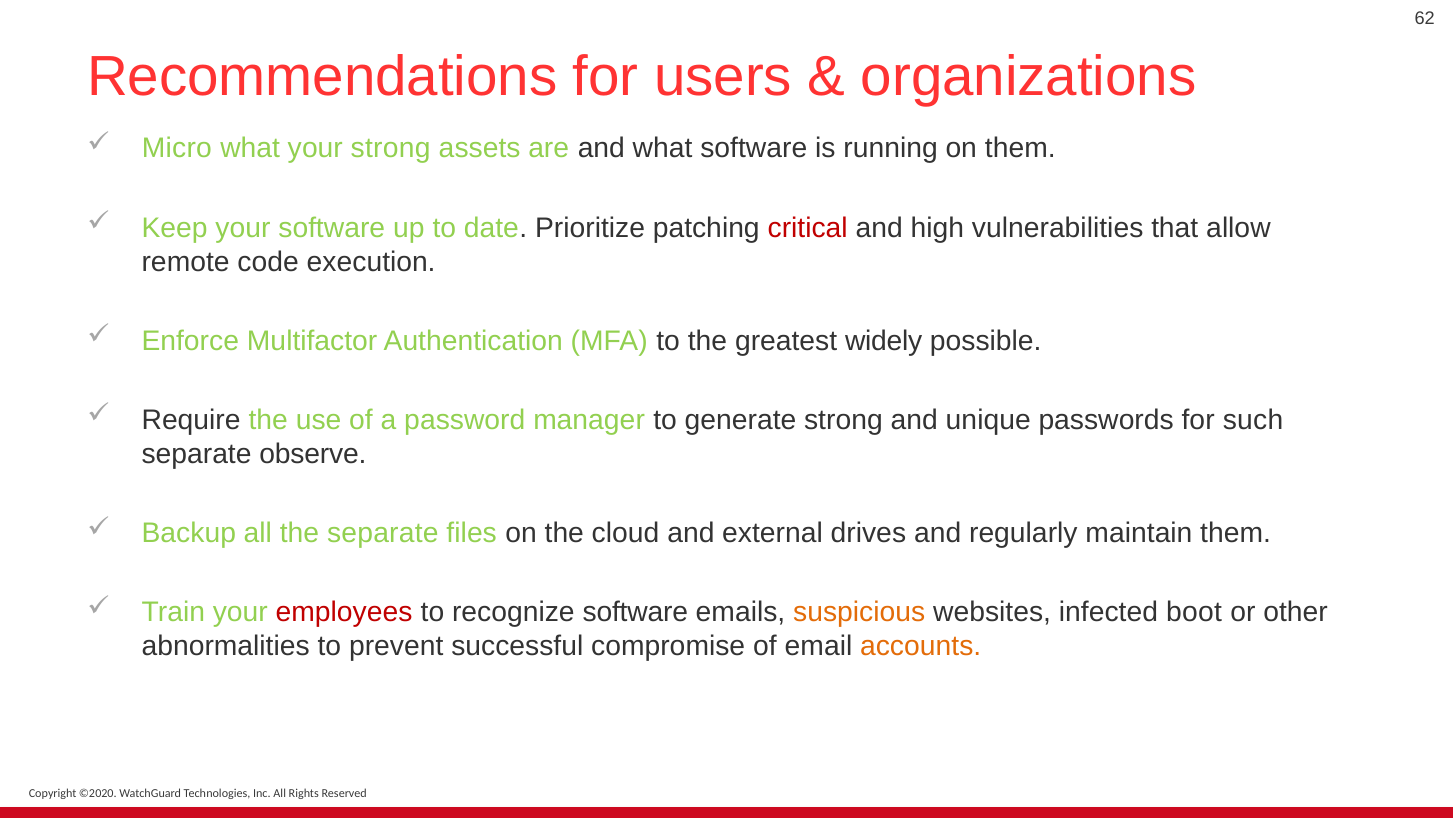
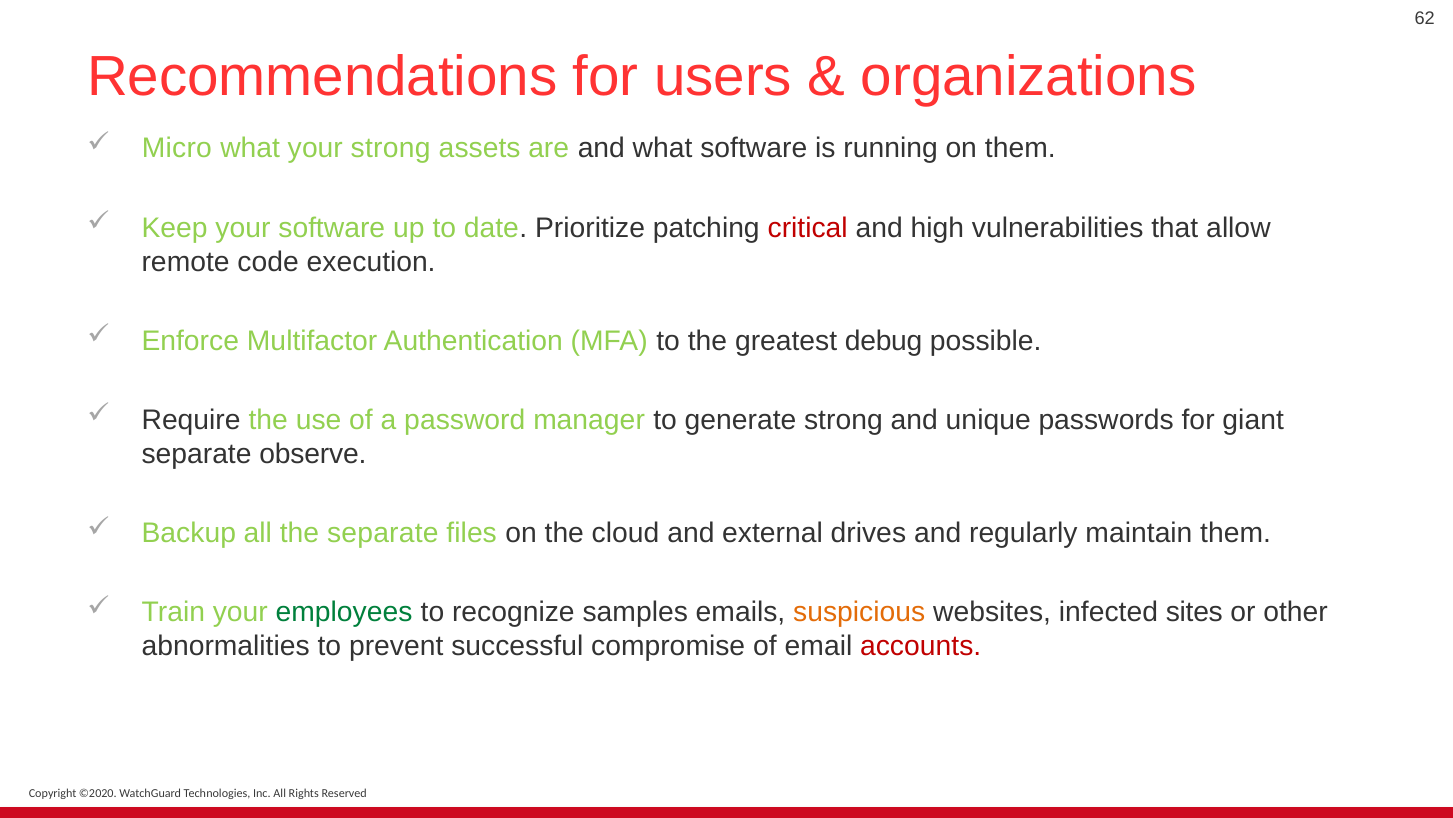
widely: widely -> debug (884, 341)
such: such -> giant (1253, 420)
employees colour: red -> green (344, 612)
recognize software: software -> samples (635, 612)
boot: boot -> sites (1194, 612)
accounts colour: orange -> red (921, 646)
